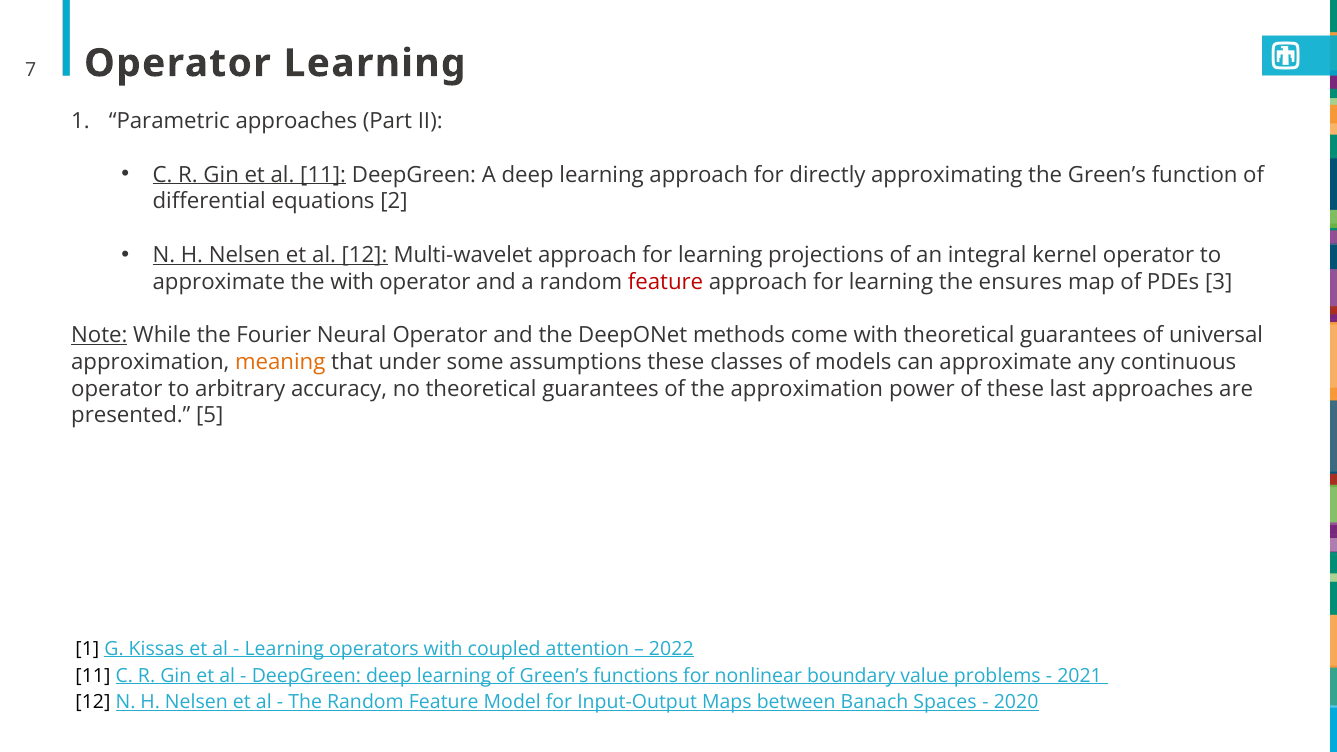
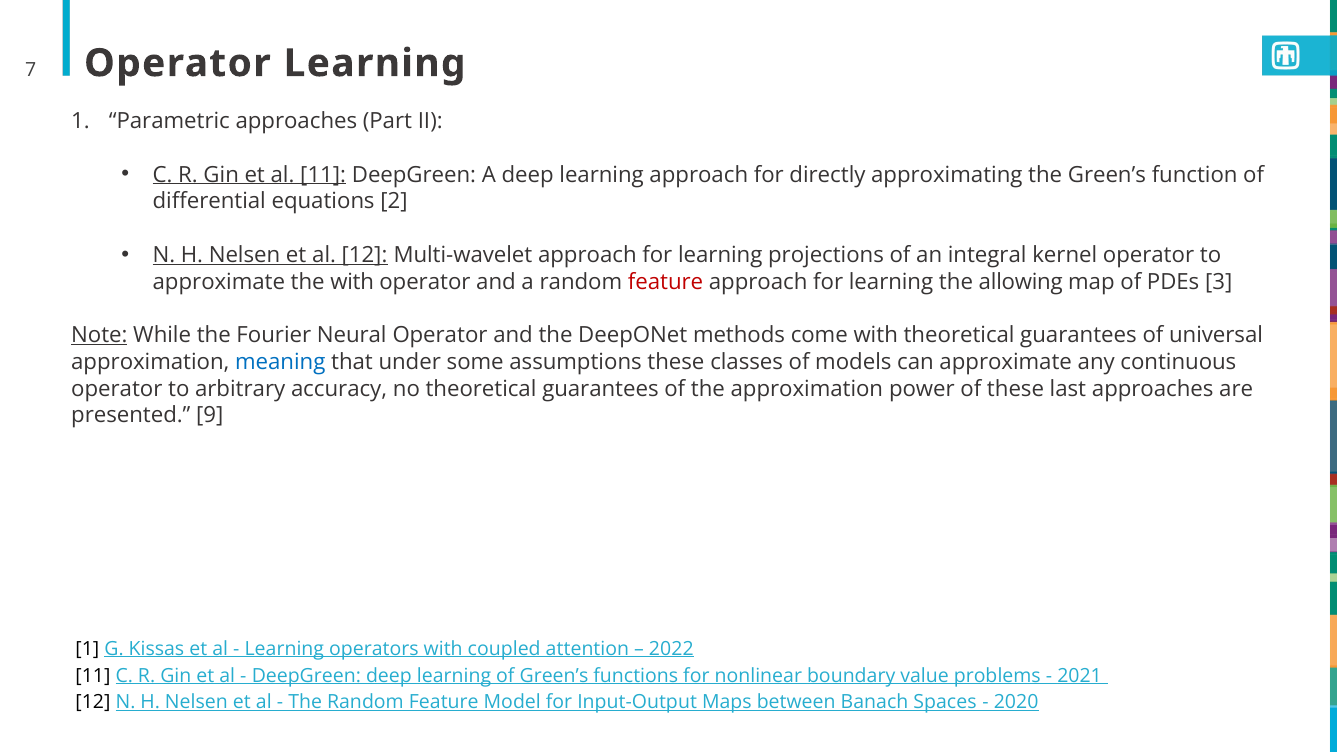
ensures: ensures -> allowing (1021, 282)
meaning colour: orange -> blue (280, 362)
5: 5 -> 9 (210, 415)
